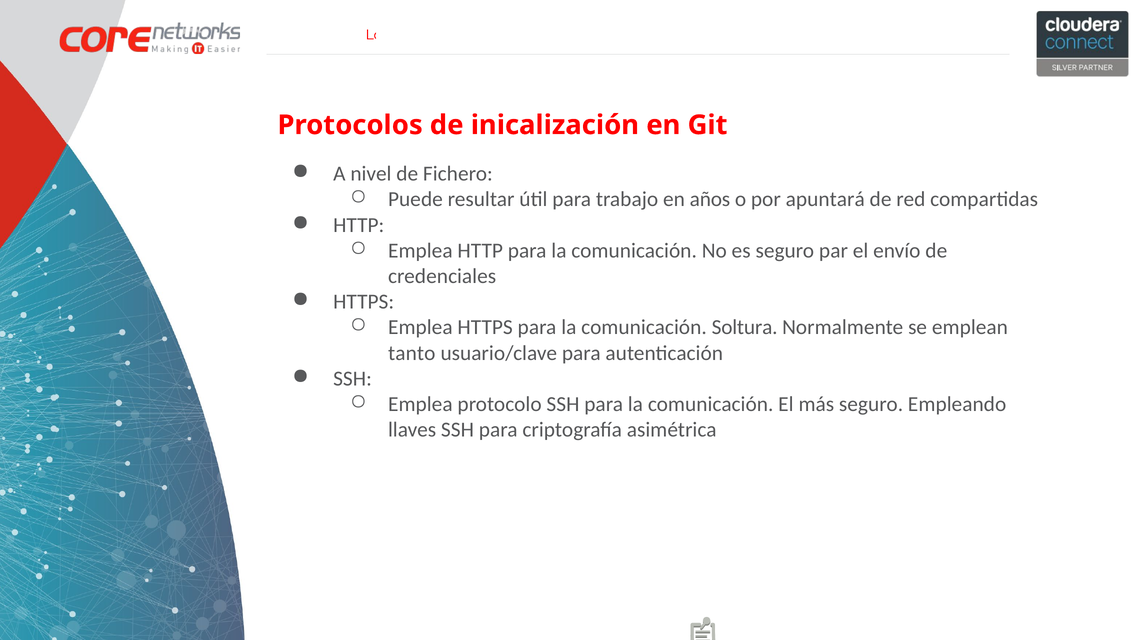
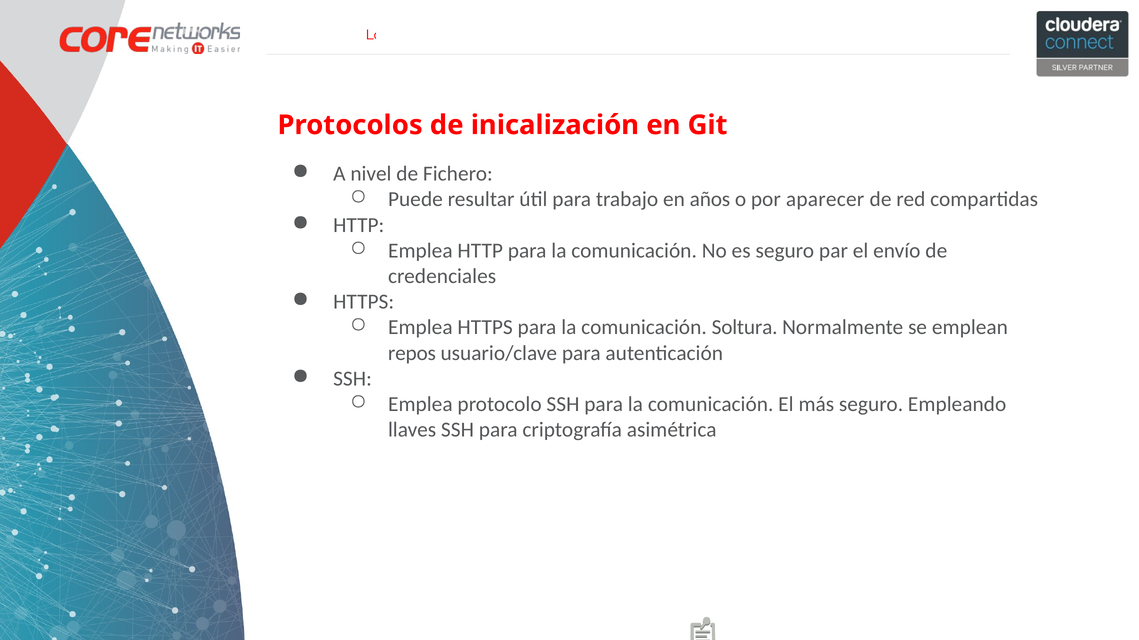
apuntará: apuntará -> aparecer (825, 200)
tanto: tanto -> repos (412, 353)
